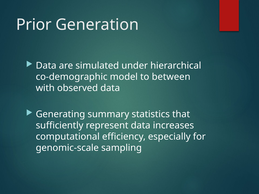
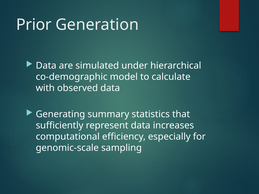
between: between -> calculate (171, 77)
